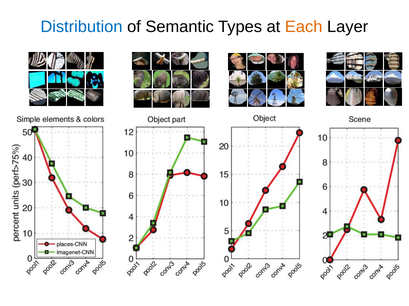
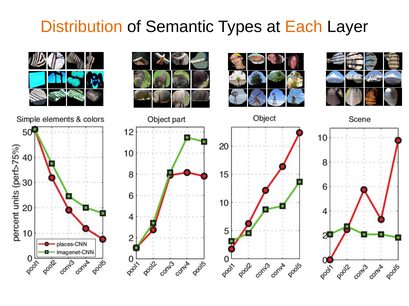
Distribution colour: blue -> orange (81, 27)
